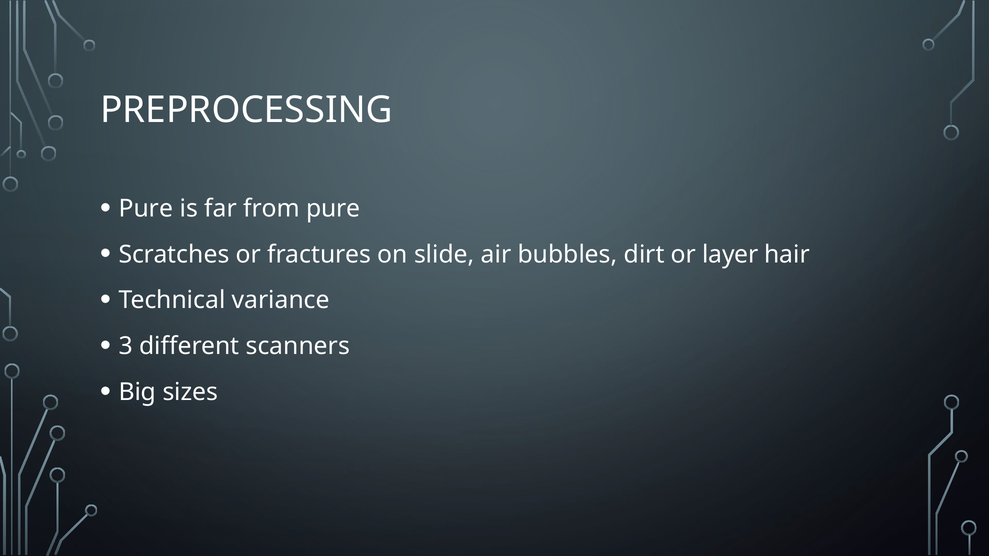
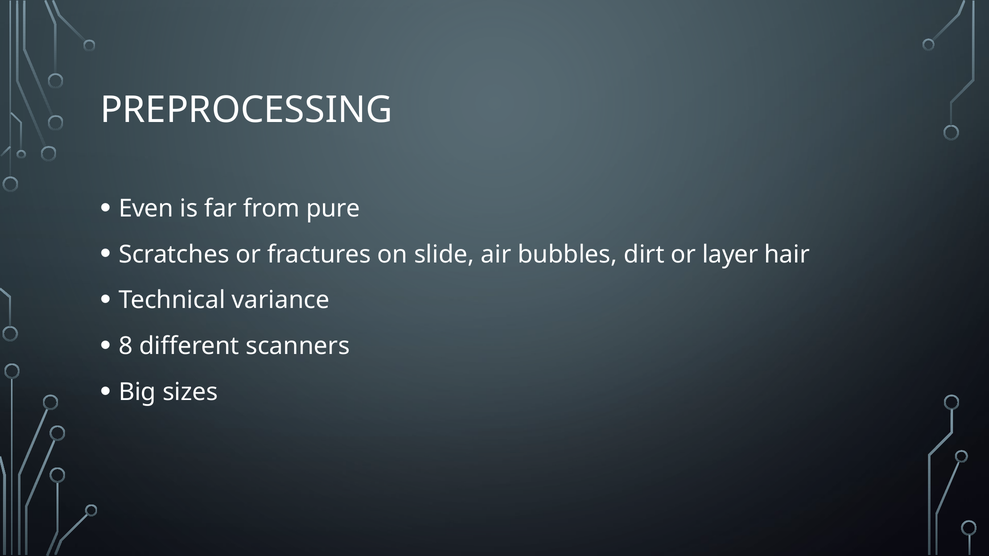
Pure: Pure -> Even (146, 209)
3: 3 -> 8 (126, 346)
